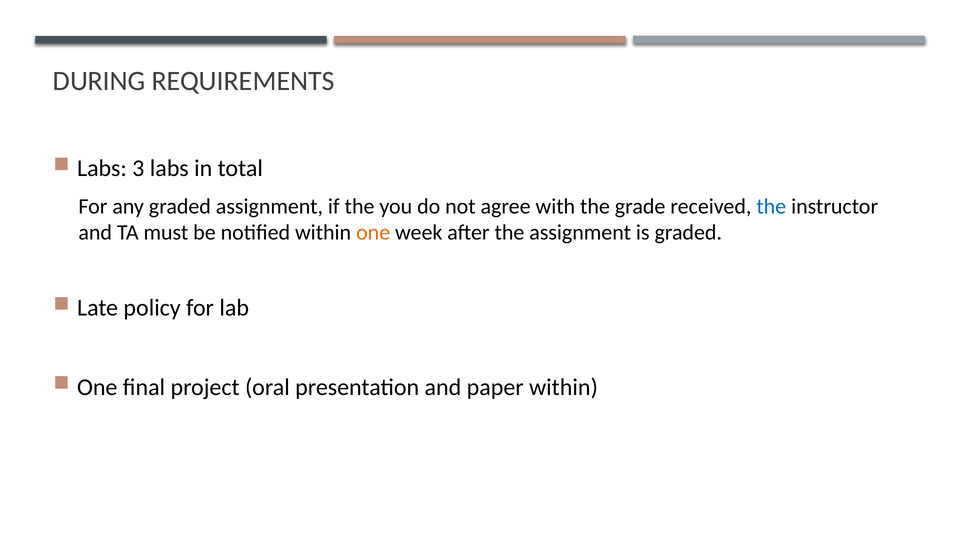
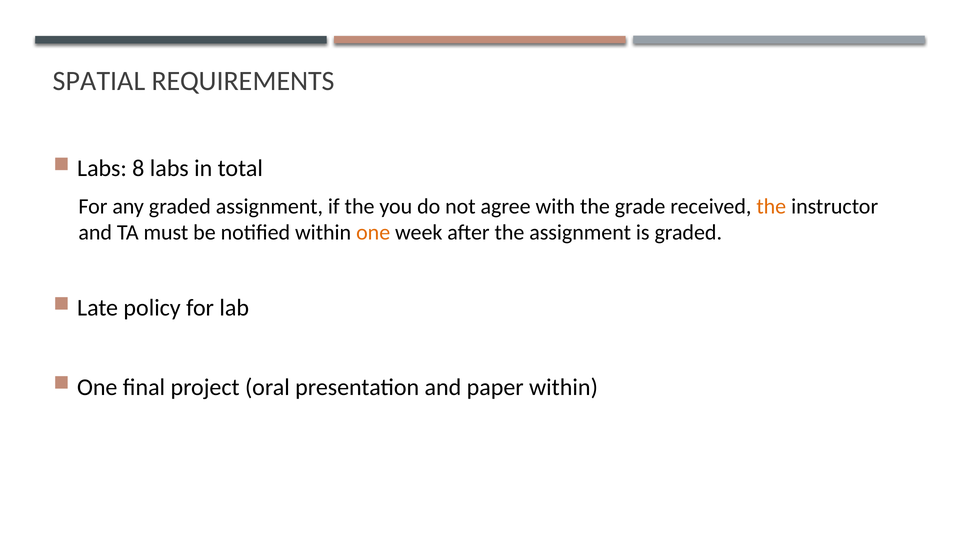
DURING: DURING -> SPATIAL (99, 81)
3: 3 -> 8 (138, 168)
the colour: blue -> orange (771, 206)
